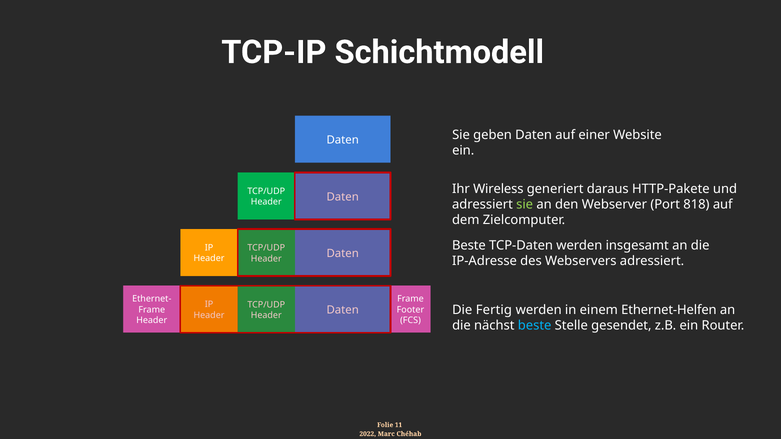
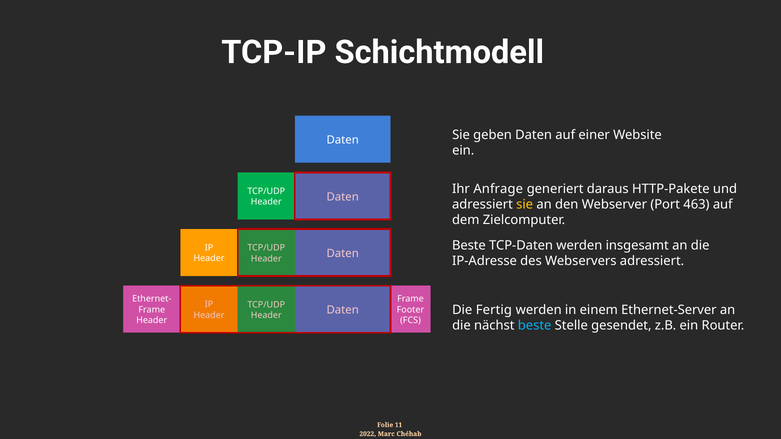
Wireless: Wireless -> Anfrage (498, 189)
sie colour: light green -> yellow (525, 205)
818: 818 -> 463 (696, 205)
Ethernet-Helfen: Ethernet-Helfen -> Ethernet-Server (669, 310)
